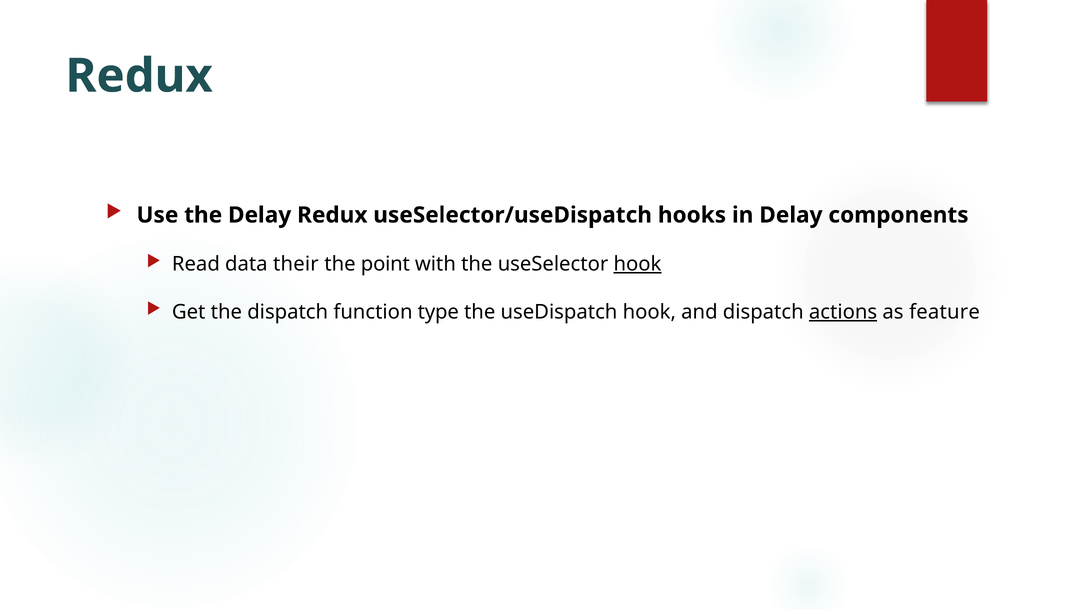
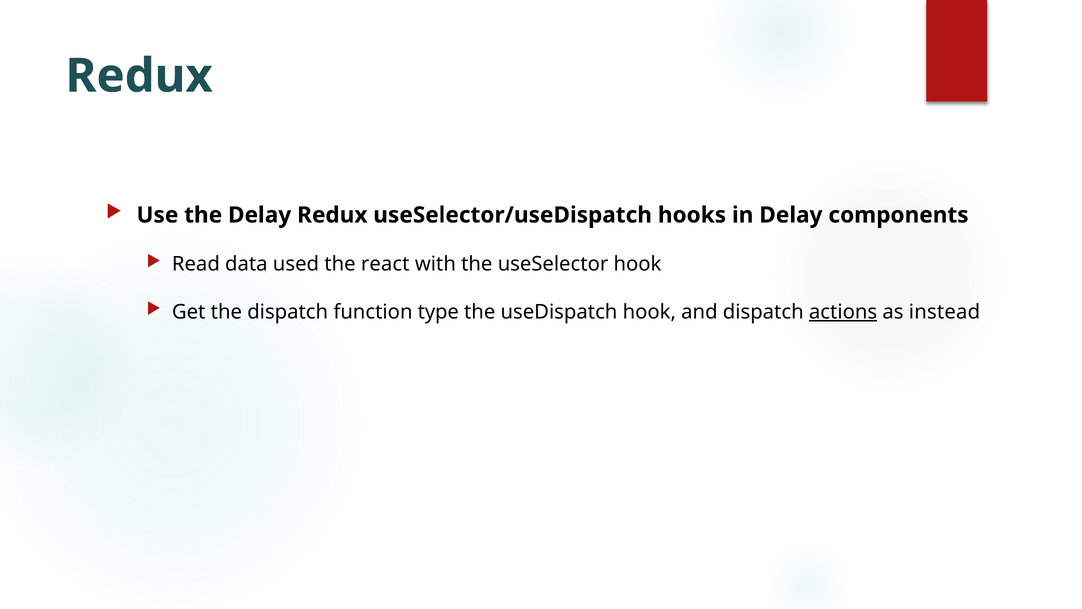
their: their -> used (296, 264)
point: point -> react (385, 264)
hook underline: present -> none (637, 264)
feature: feature -> instead (944, 312)
